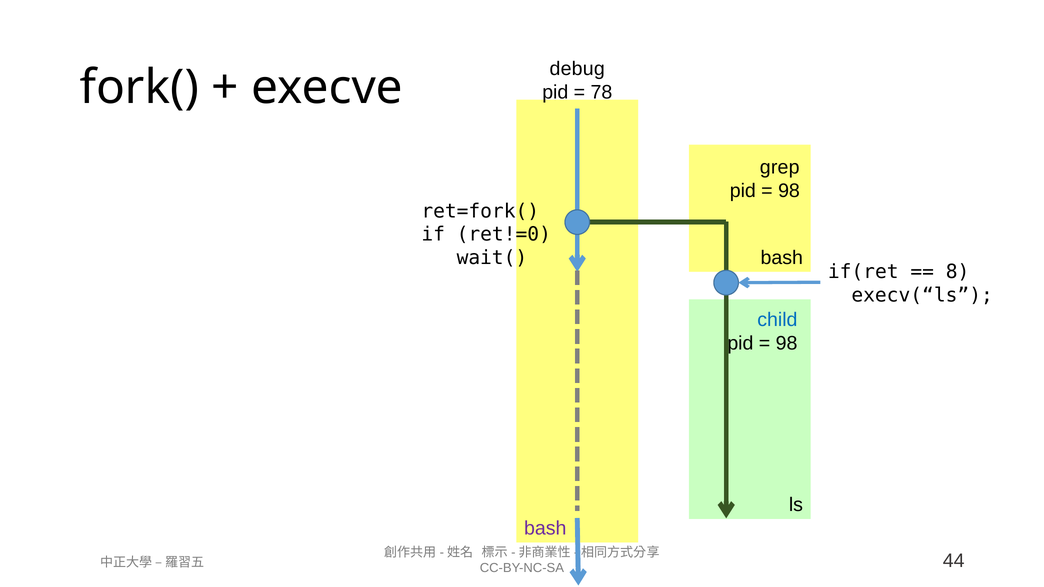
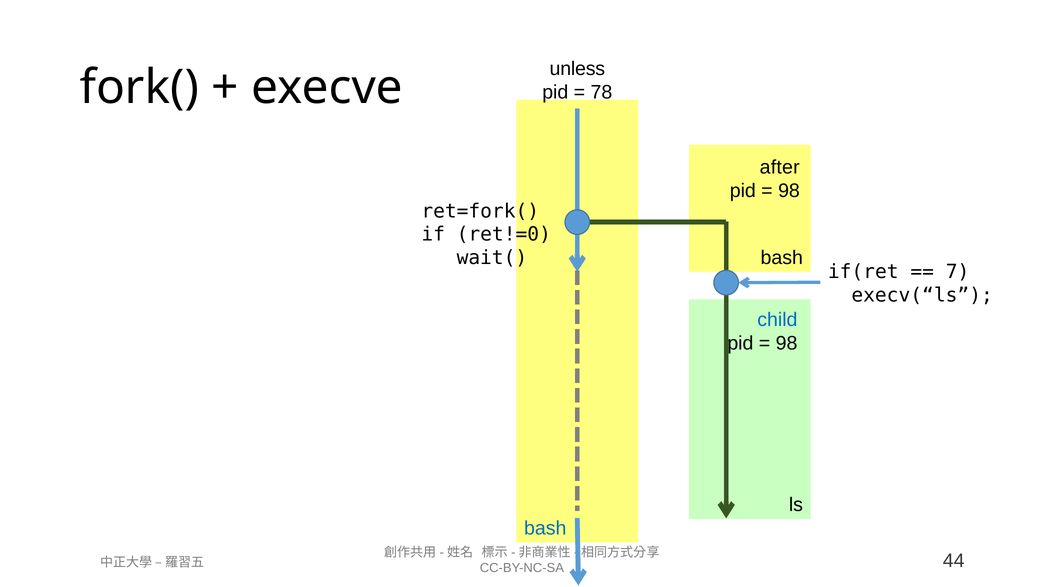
debug: debug -> unless (577, 69)
grep: grep -> after (780, 167)
8: 8 -> 7 (958, 272)
bash colour: purple -> blue (545, 529)
